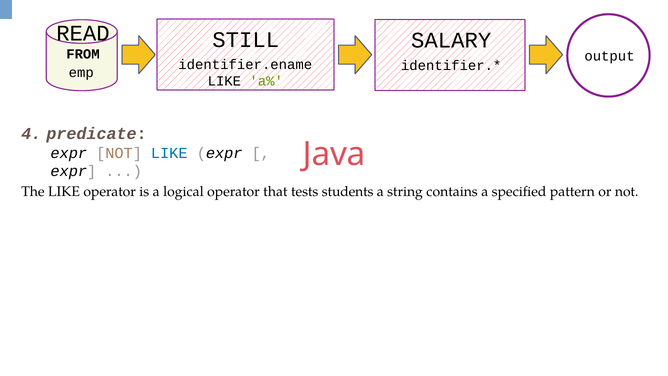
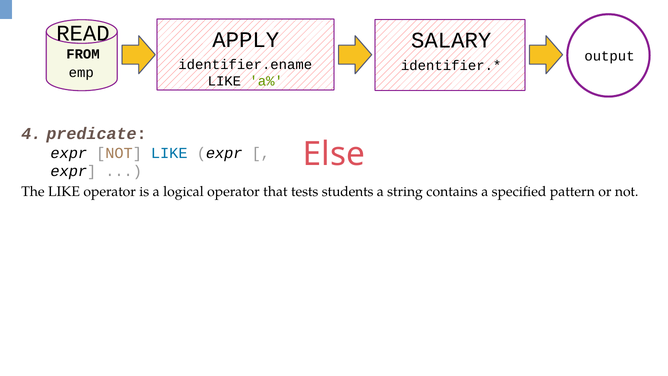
STILL: STILL -> APPLY (246, 40)
Java: Java -> Else (334, 154)
